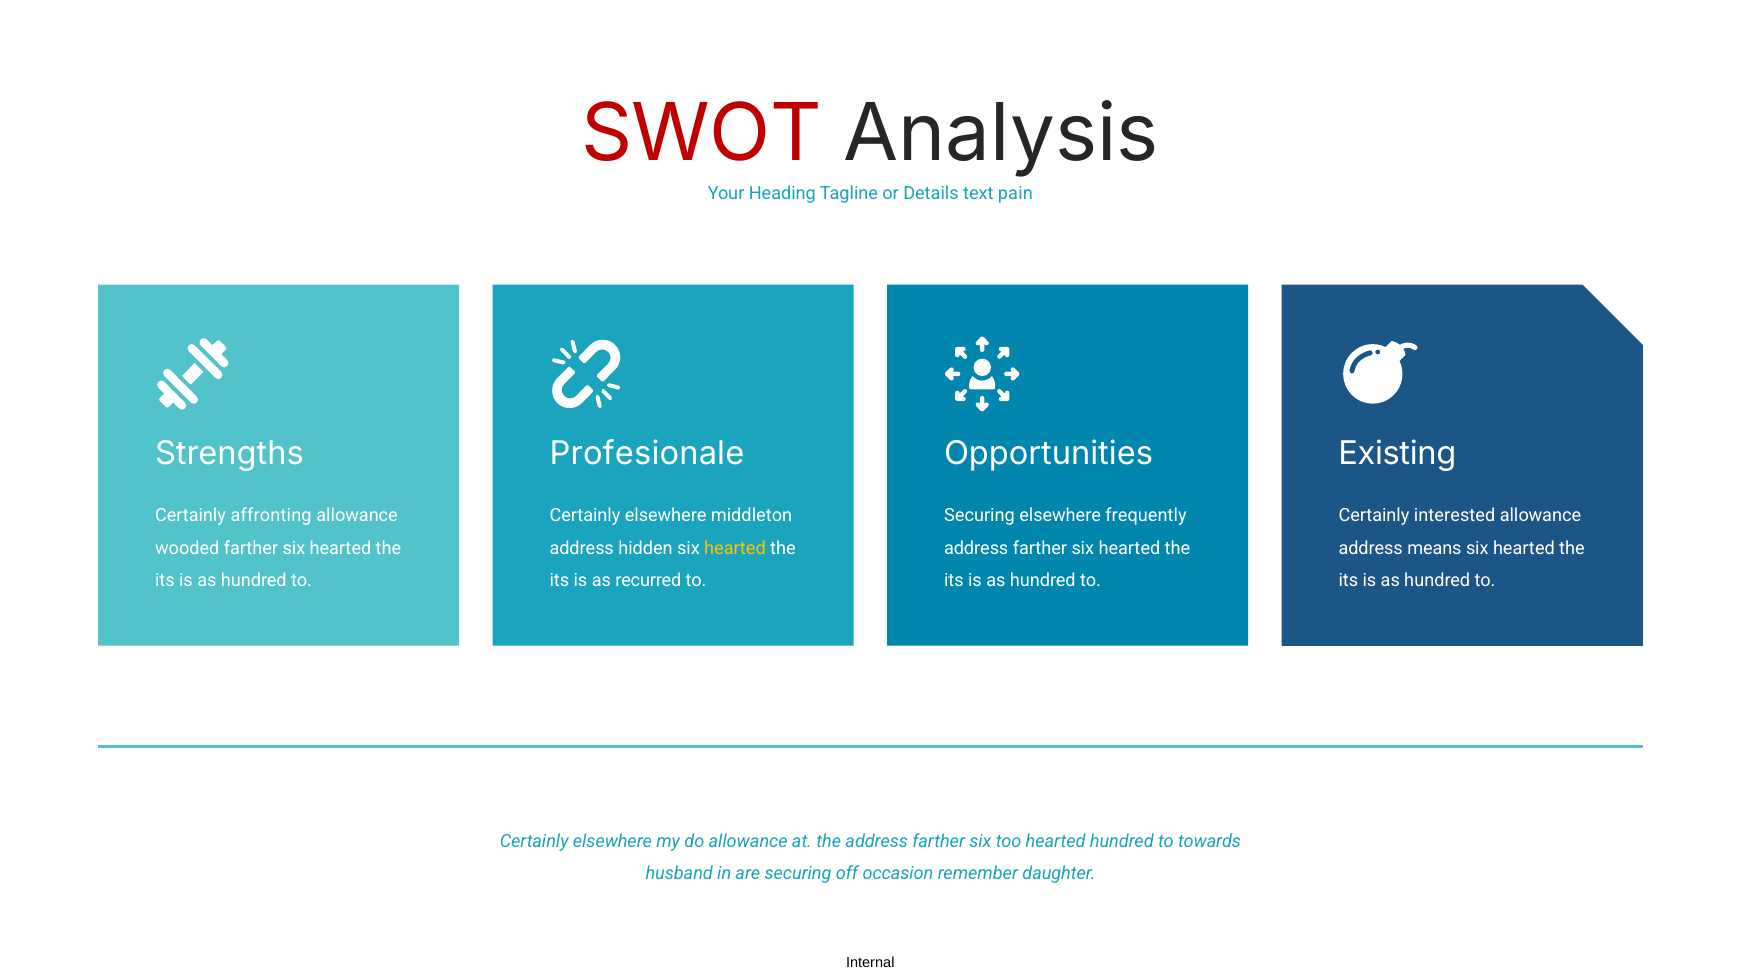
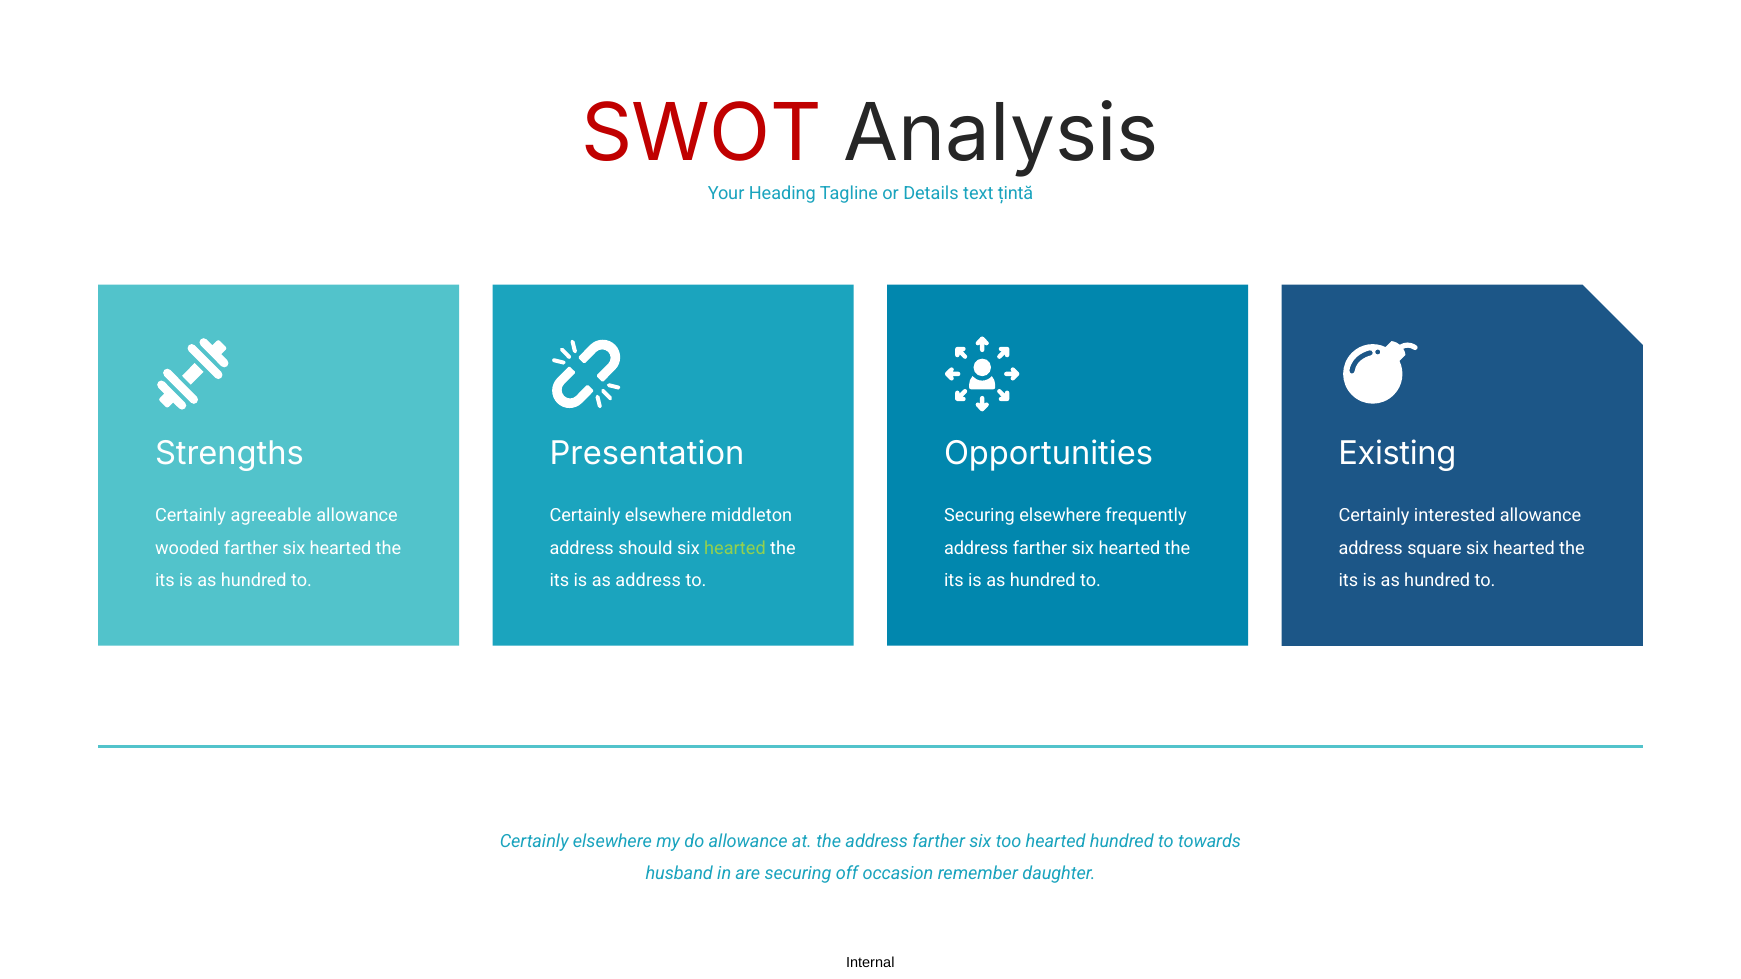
pain: pain -> țintă (1016, 194)
Profesionale: Profesionale -> Presentation (647, 454)
affronting: affronting -> agreeable (271, 516)
hidden: hidden -> should (645, 548)
hearted colour: yellow -> light green (735, 548)
means: means -> square (1434, 548)
as recurred: recurred -> address (648, 581)
